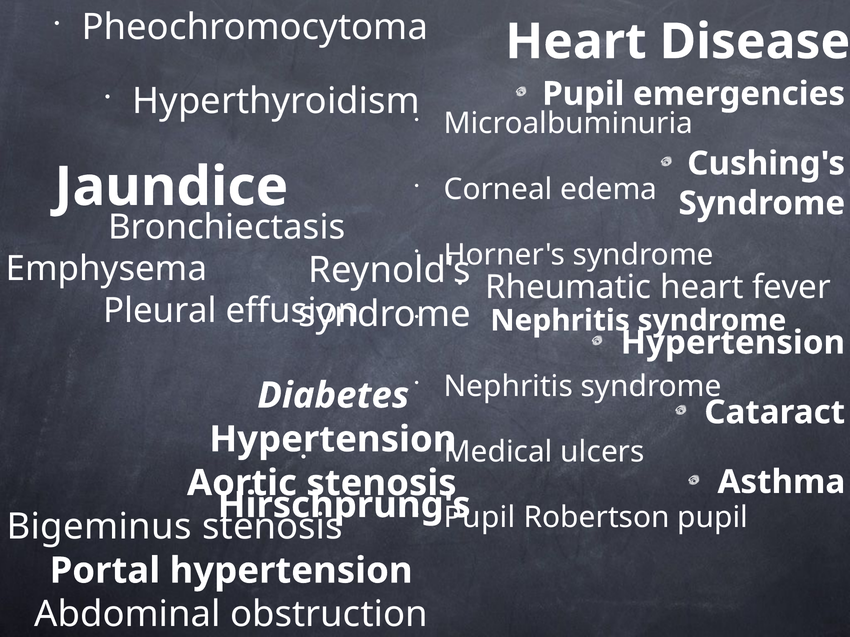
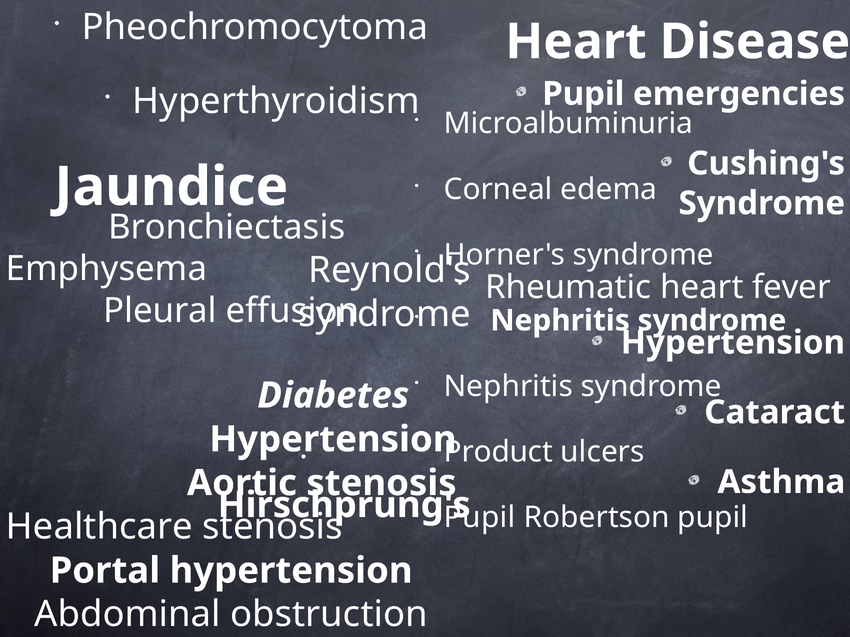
Medical: Medical -> Product (498, 452)
Bigeminus: Bigeminus -> Healthcare (99, 527)
